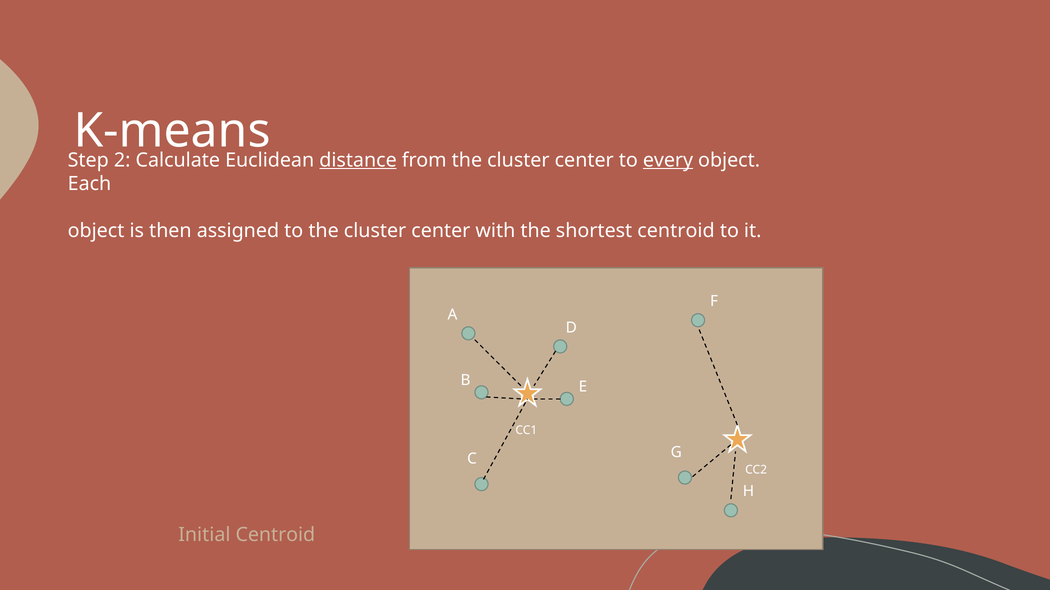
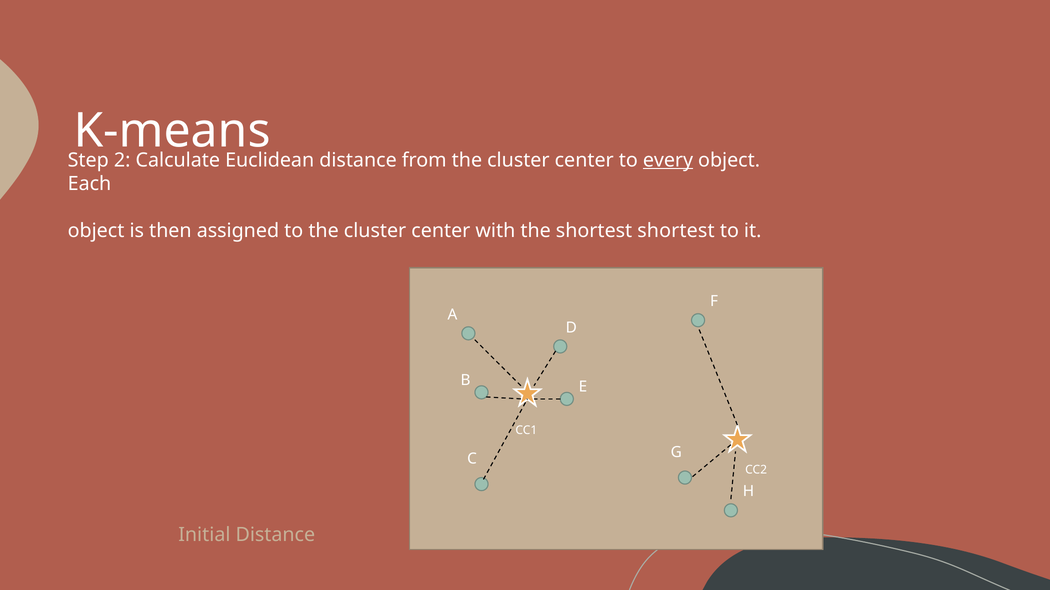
distance underline: present -> none (358, 160)
shortest centroid: centroid -> shortest (676, 231)
Initial Centroid: Centroid -> Distance (275, 535)
